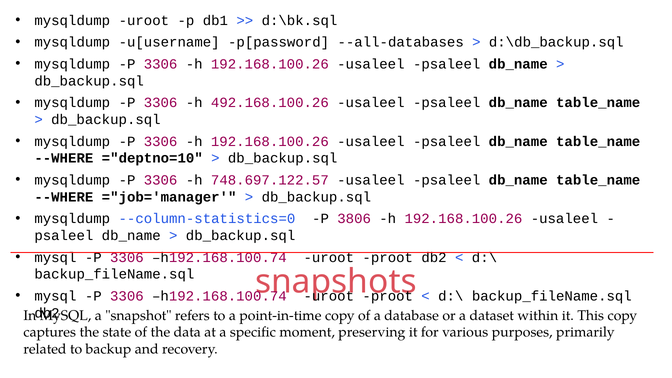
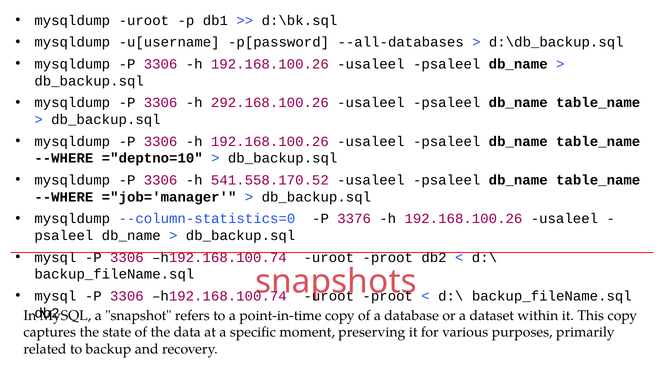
492.168.100.26: 492.168.100.26 -> 292.168.100.26 (270, 103)
748.697.122.57: 748.697.122.57 -> 541.558.170.52 (270, 180)
3806: 3806 -> 3376 (354, 219)
